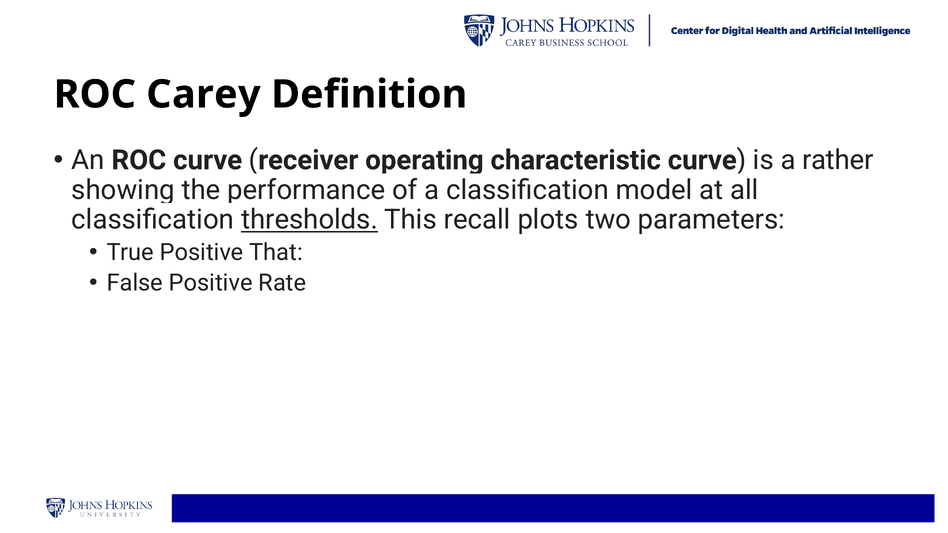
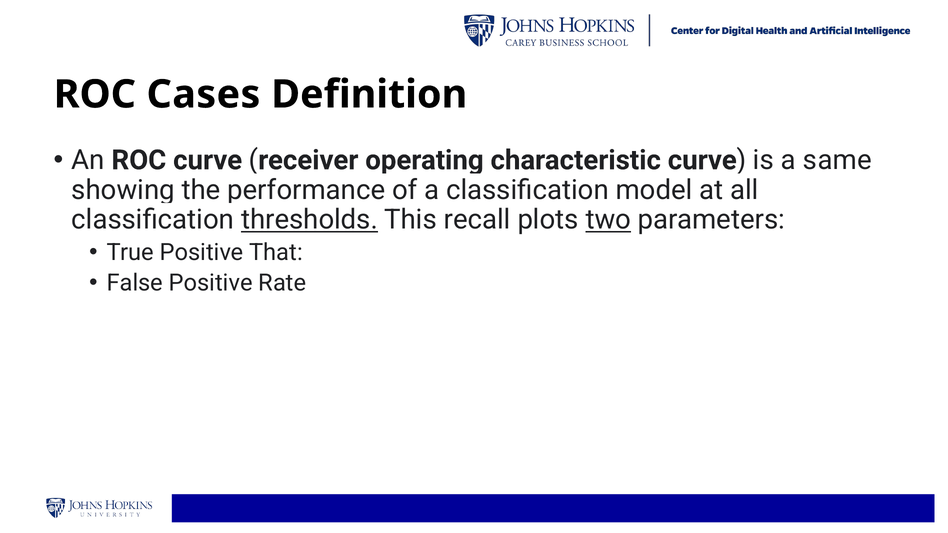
Carey: Carey -> Cases (203, 95)
rather: rather -> same (837, 160)
two underline: none -> present (608, 220)
